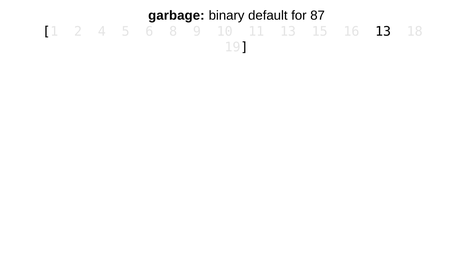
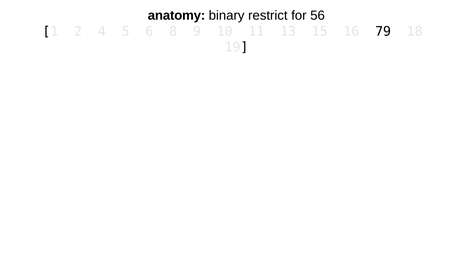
garbage: garbage -> anatomy (177, 16)
default: default -> restrict (268, 16)
87: 87 -> 56 (318, 16)
16 13: 13 -> 79 (383, 31)
